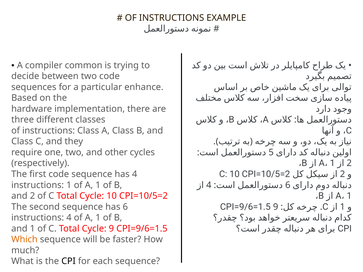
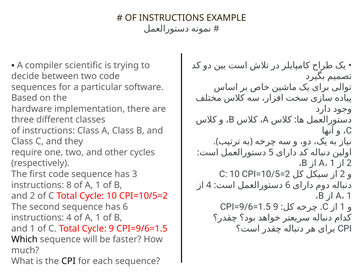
common: common -> scientific (84, 65)
enhance: enhance -> software (144, 87)
has 4: 4 -> 3 (135, 174)
instructions 1: 1 -> 8 (69, 185)
Which colour: orange -> black (24, 240)
